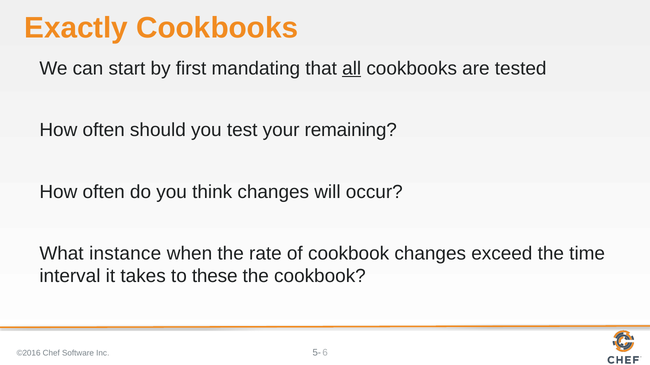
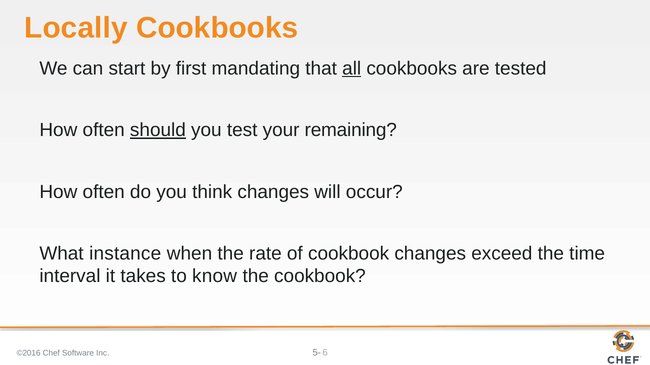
Exactly: Exactly -> Locally (76, 28)
should underline: none -> present (158, 130)
these: these -> know (215, 277)
